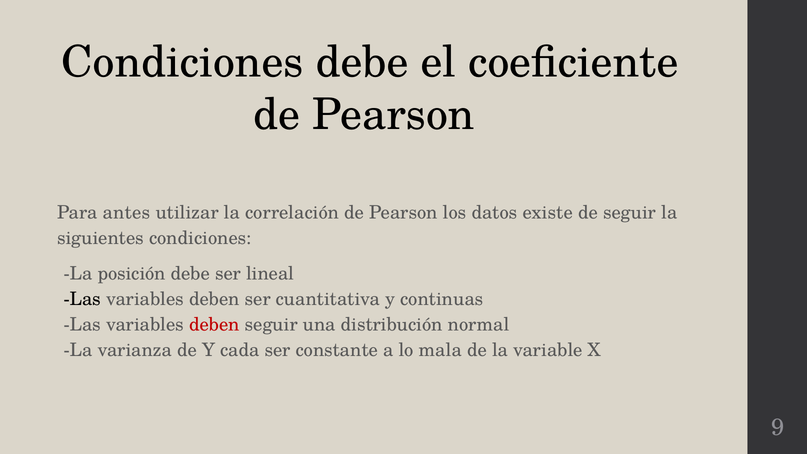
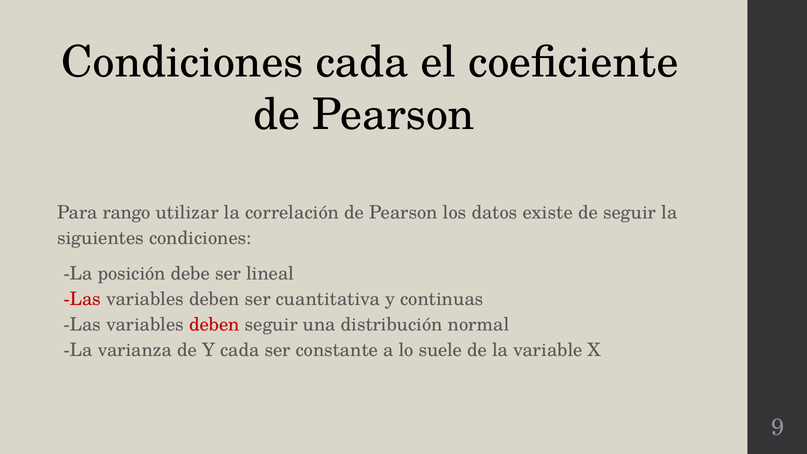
Condiciones debe: debe -> cada (362, 63)
antes: antes -> rango (127, 213)
Las colour: black -> red (82, 299)
mala: mala -> suele (440, 350)
